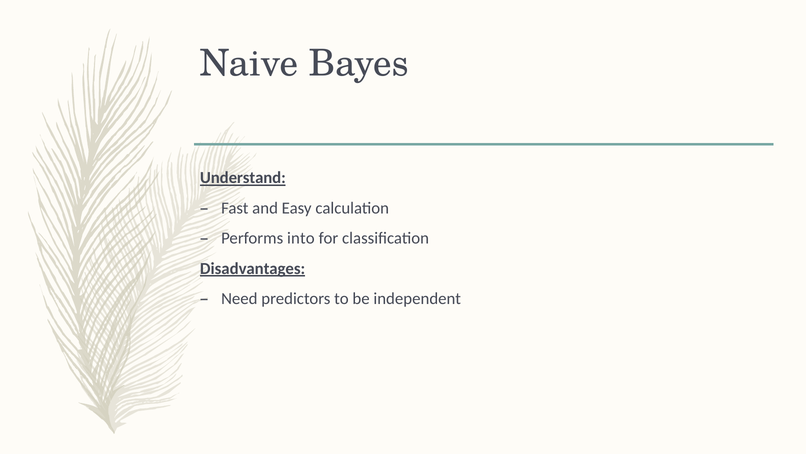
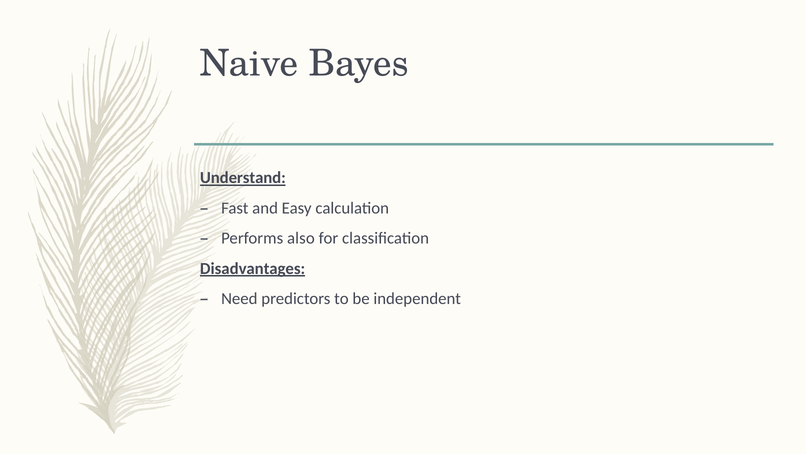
into: into -> also (301, 238)
